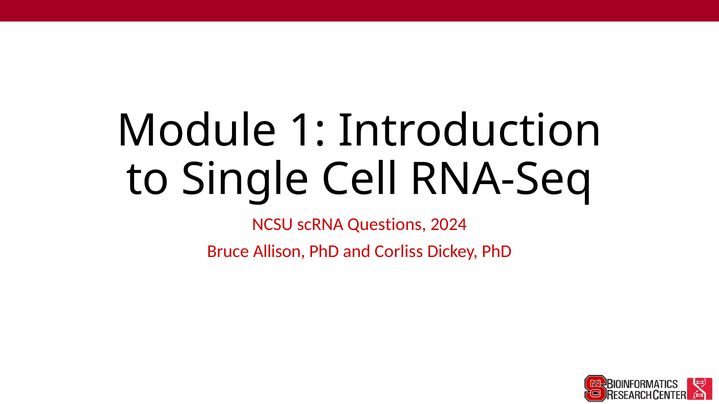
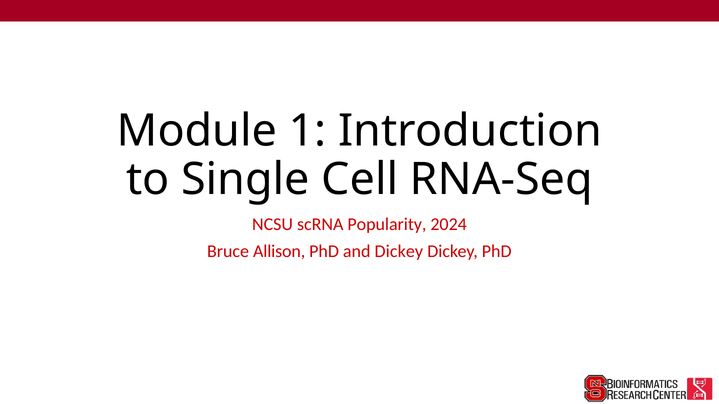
Questions: Questions -> Popularity (387, 225)
and Corliss: Corliss -> Dickey (399, 252)
